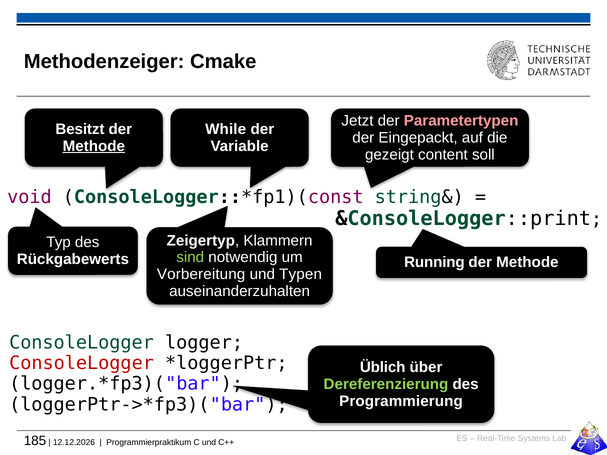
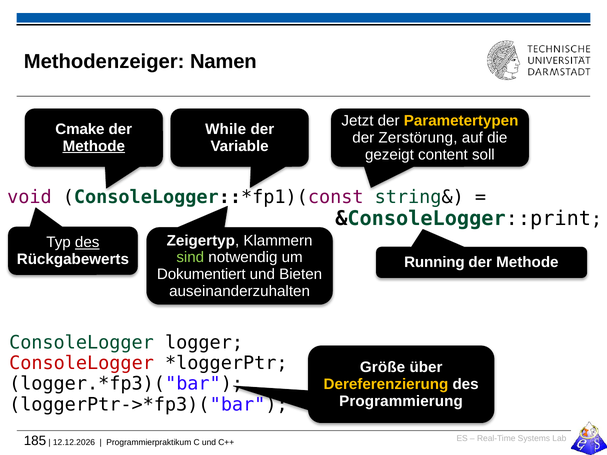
Cmake: Cmake -> Namen (223, 62)
Parametertypen colour: pink -> yellow (461, 121)
Besitzt: Besitzt -> Cmake (80, 129)
Eingepackt: Eingepackt -> Zerstörung (418, 138)
des underline: none -> present (87, 242)
Vorbereitung: Vorbereitung -> Dokumentiert (201, 275)
Typen: Typen -> Bieten (301, 275)
Üblich: Üblich -> Größe (383, 368)
Dereferenzierung colour: light green -> yellow (386, 385)
